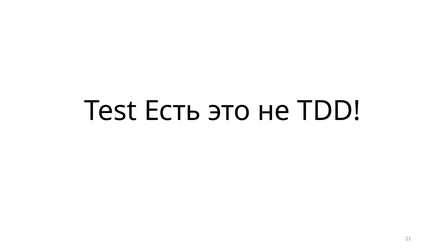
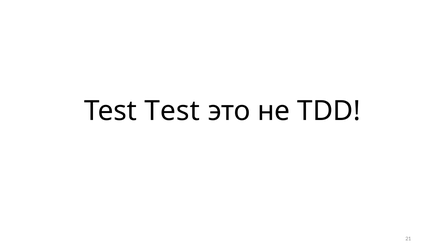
Test Есть: Есть -> Test (172, 111)
